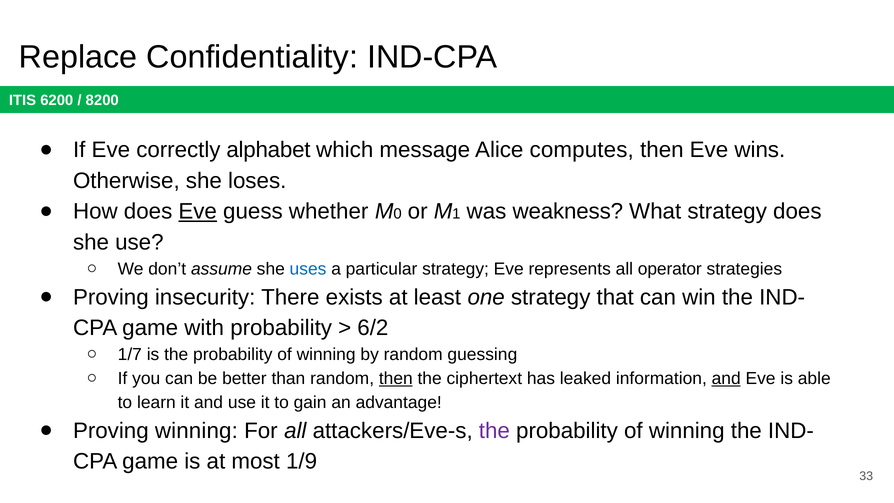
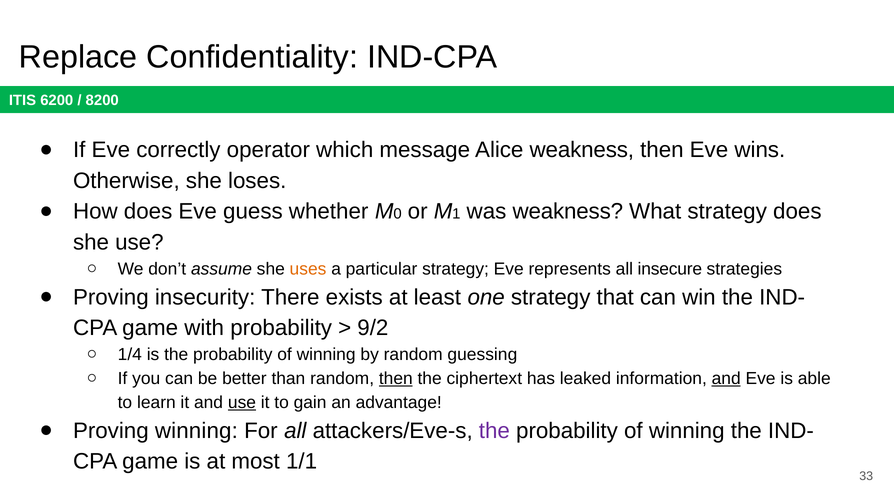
alphabet: alphabet -> operator (268, 150)
Alice computes: computes -> weakness (582, 150)
Eve underline: present -> none (198, 211)
uses colour: blue -> orange (308, 269)
operator: operator -> insecure (670, 269)
6/2: 6/2 -> 9/2 (373, 328)
1/7: 1/7 -> 1/4 (130, 355)
use underline: none -> present (242, 402)
1/9: 1/9 -> 1/1 (302, 462)
